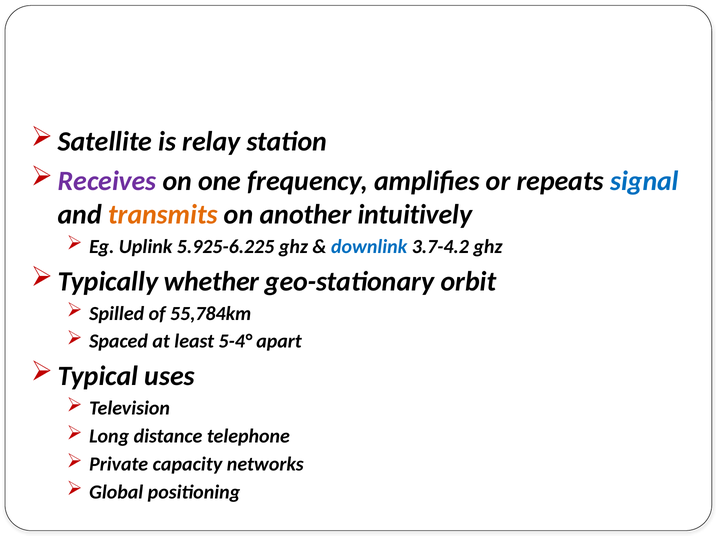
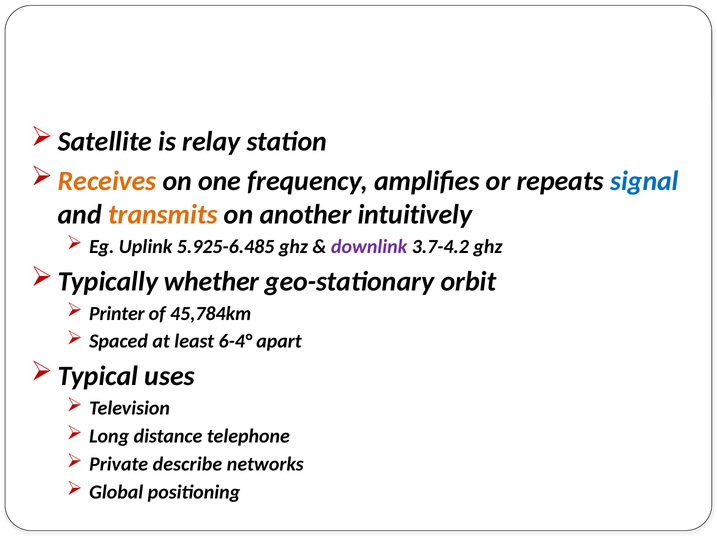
Receives colour: purple -> orange (107, 181)
5.925-6.225: 5.925-6.225 -> 5.925-6.485 (226, 246)
downlink colour: blue -> purple (369, 246)
Spilled: Spilled -> Printer (117, 313)
55,784km: 55,784km -> 45,784km (211, 313)
5-4°: 5-4° -> 6-4° (235, 341)
capacity: capacity -> describe (187, 464)
